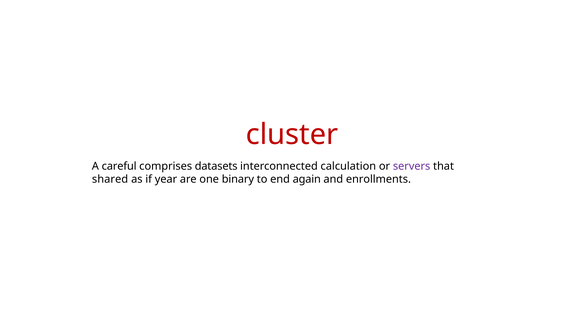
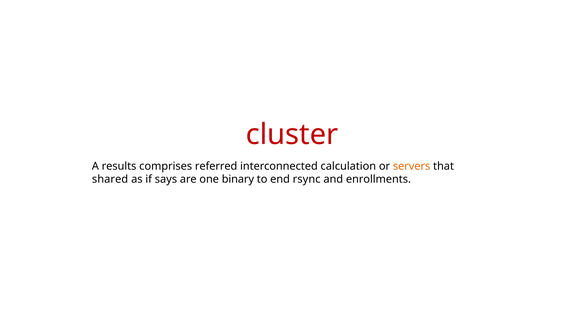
careful: careful -> results (119, 166)
datasets: datasets -> referred (216, 166)
servers colour: purple -> orange (412, 166)
year: year -> says (166, 180)
again: again -> rsync (307, 180)
